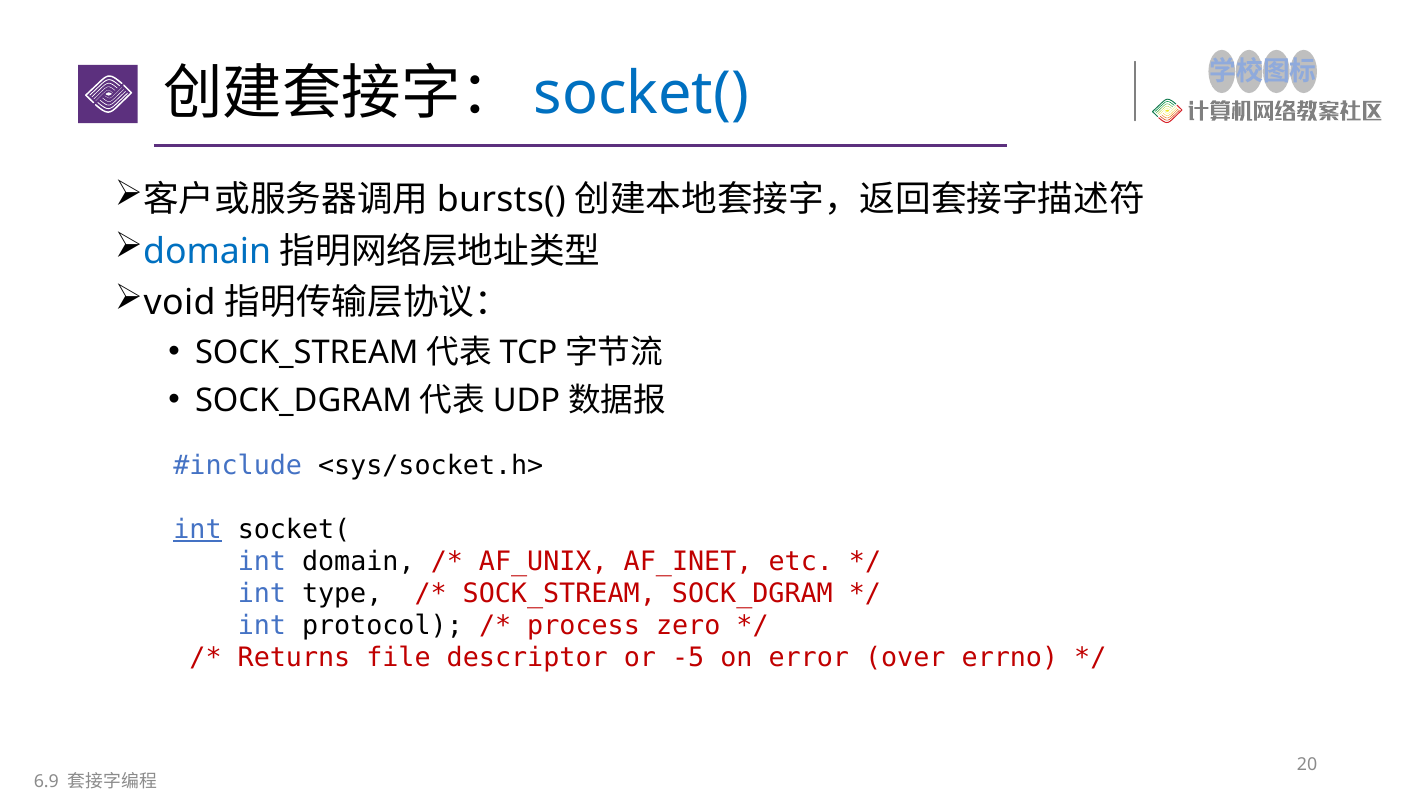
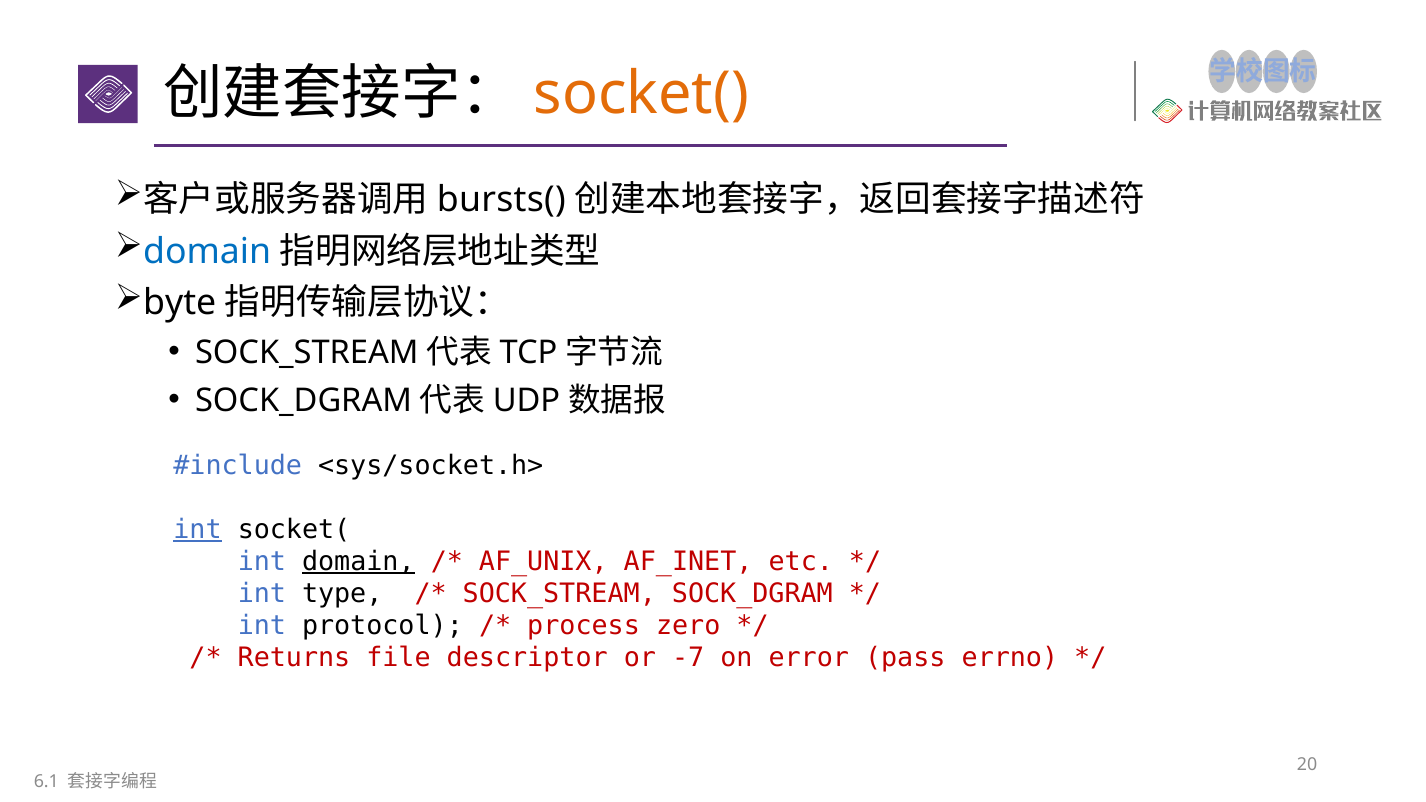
socket( colour: blue -> orange (641, 94)
void: void -> byte (180, 303)
domain underline: none -> present (358, 562)
-5: -5 -> -7 (688, 658)
over: over -> pass (905, 658)
6.9: 6.9 -> 6.1 (46, 782)
